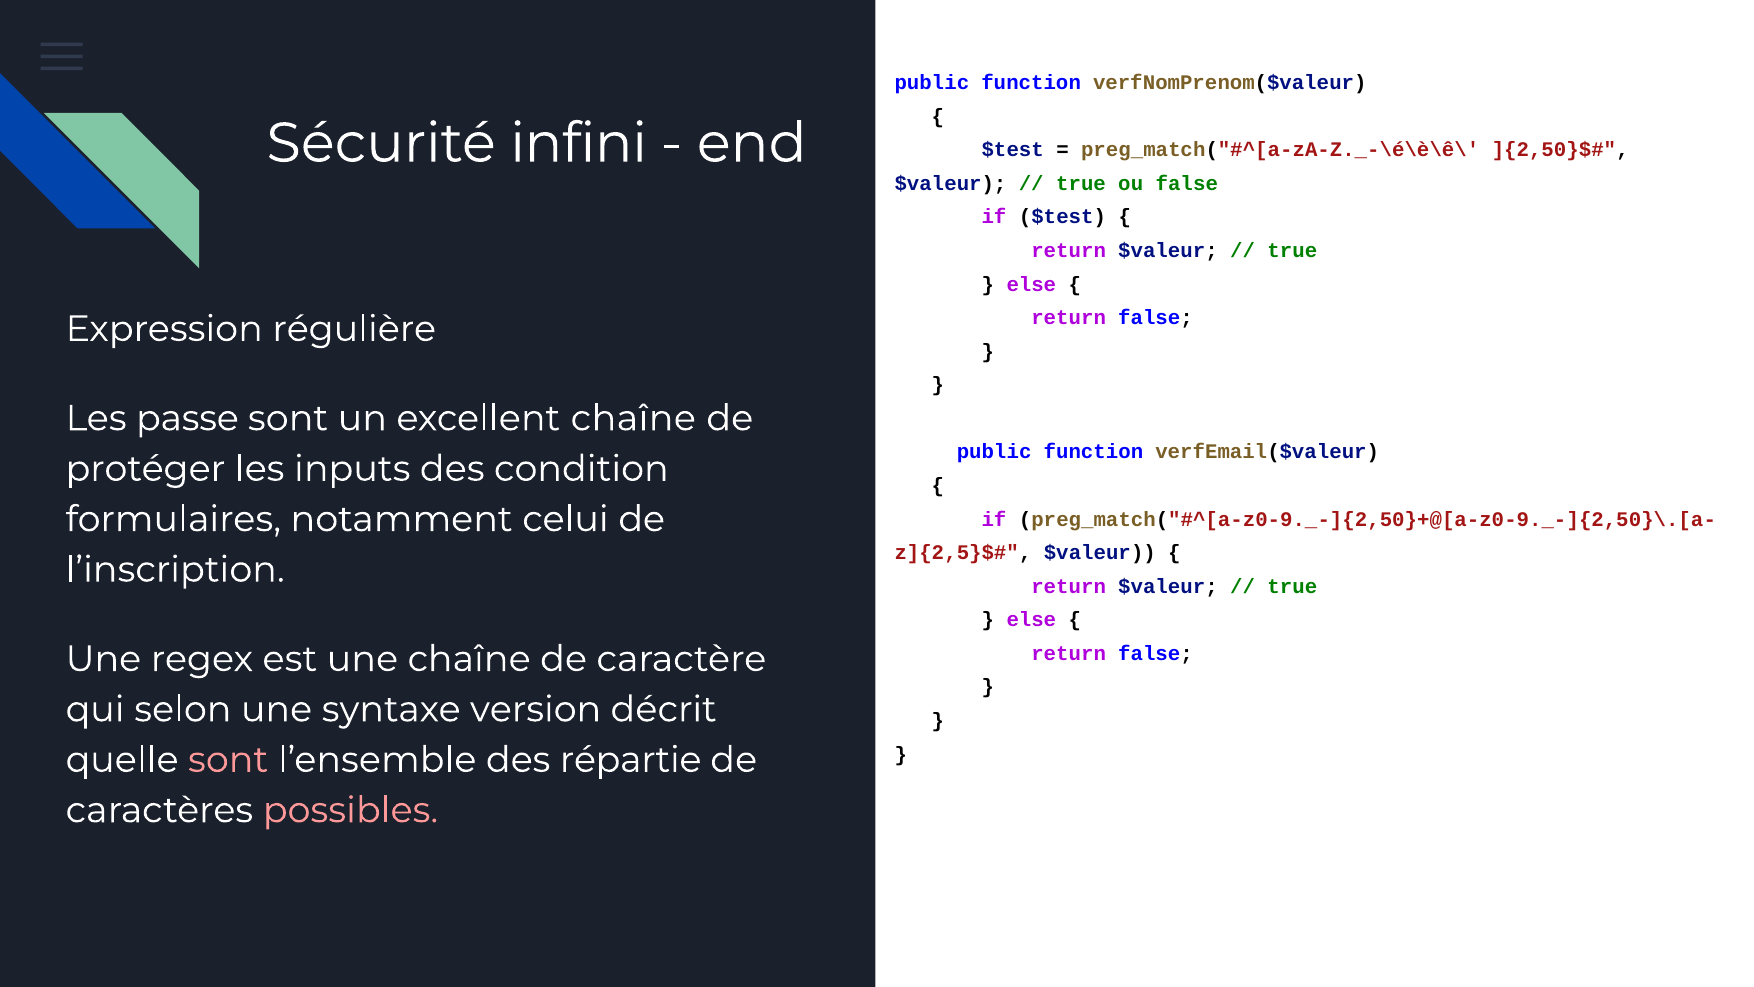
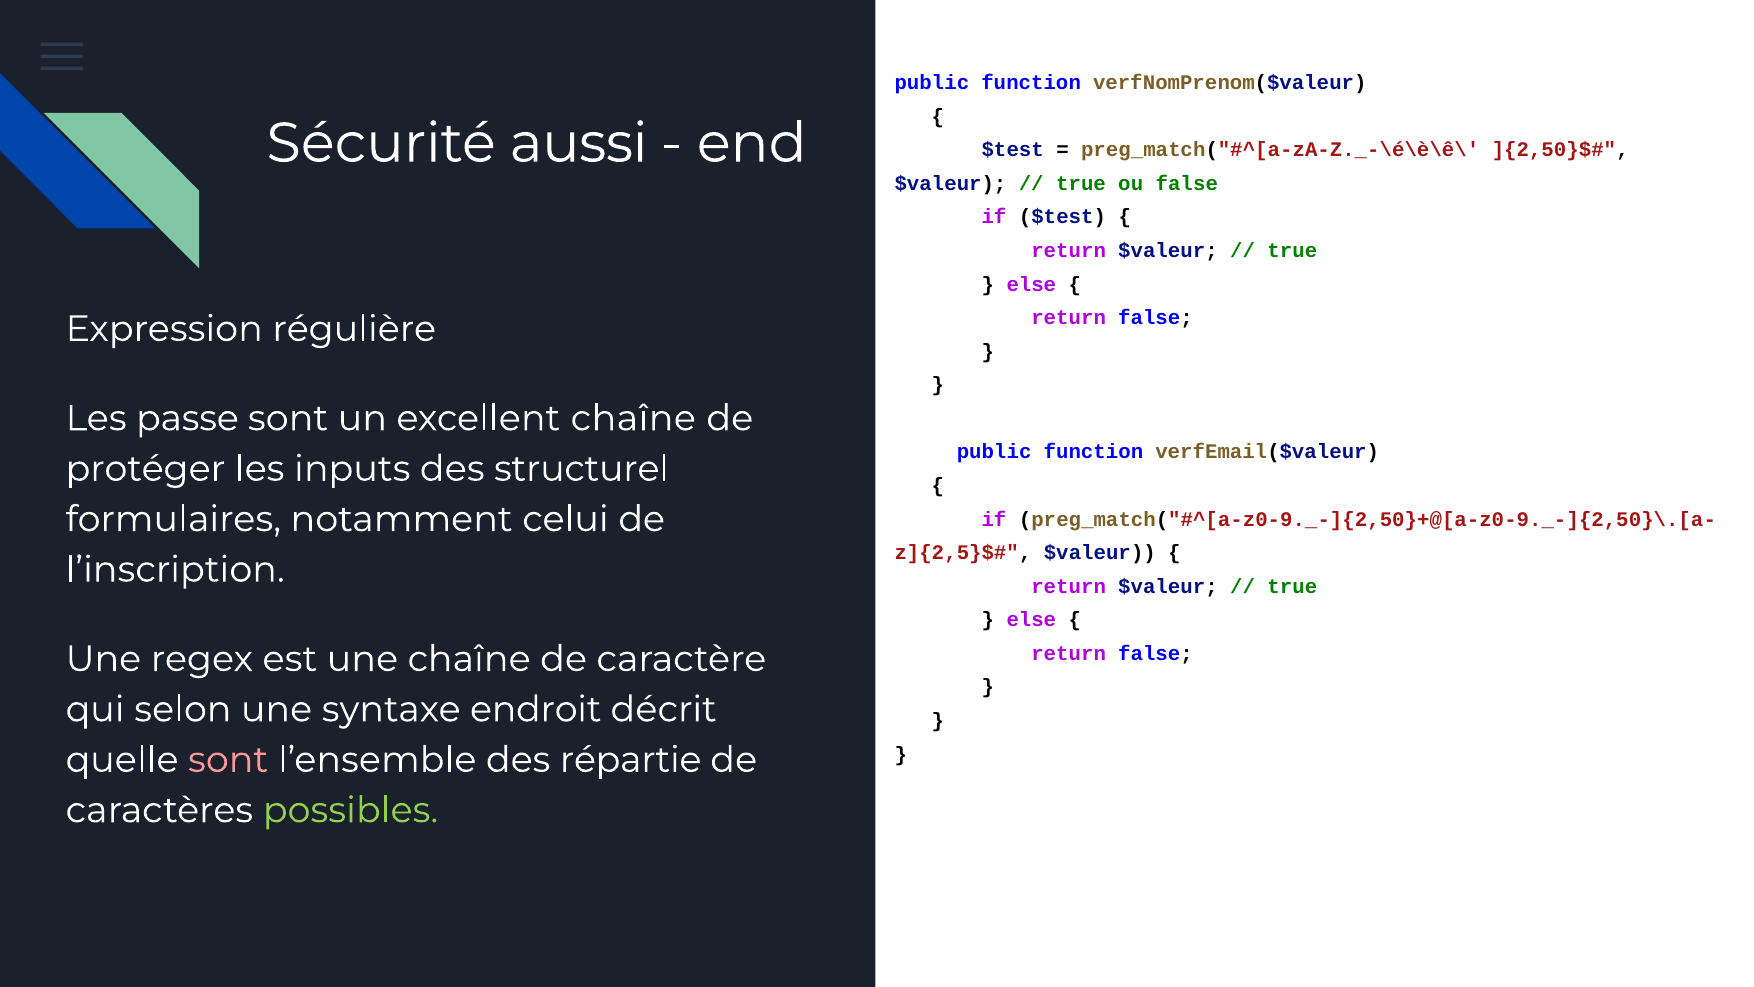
infini: infini -> aussi (579, 143)
condition: condition -> structurel (581, 469)
version: version -> endroit (536, 709)
possibles colour: pink -> light green (350, 810)
